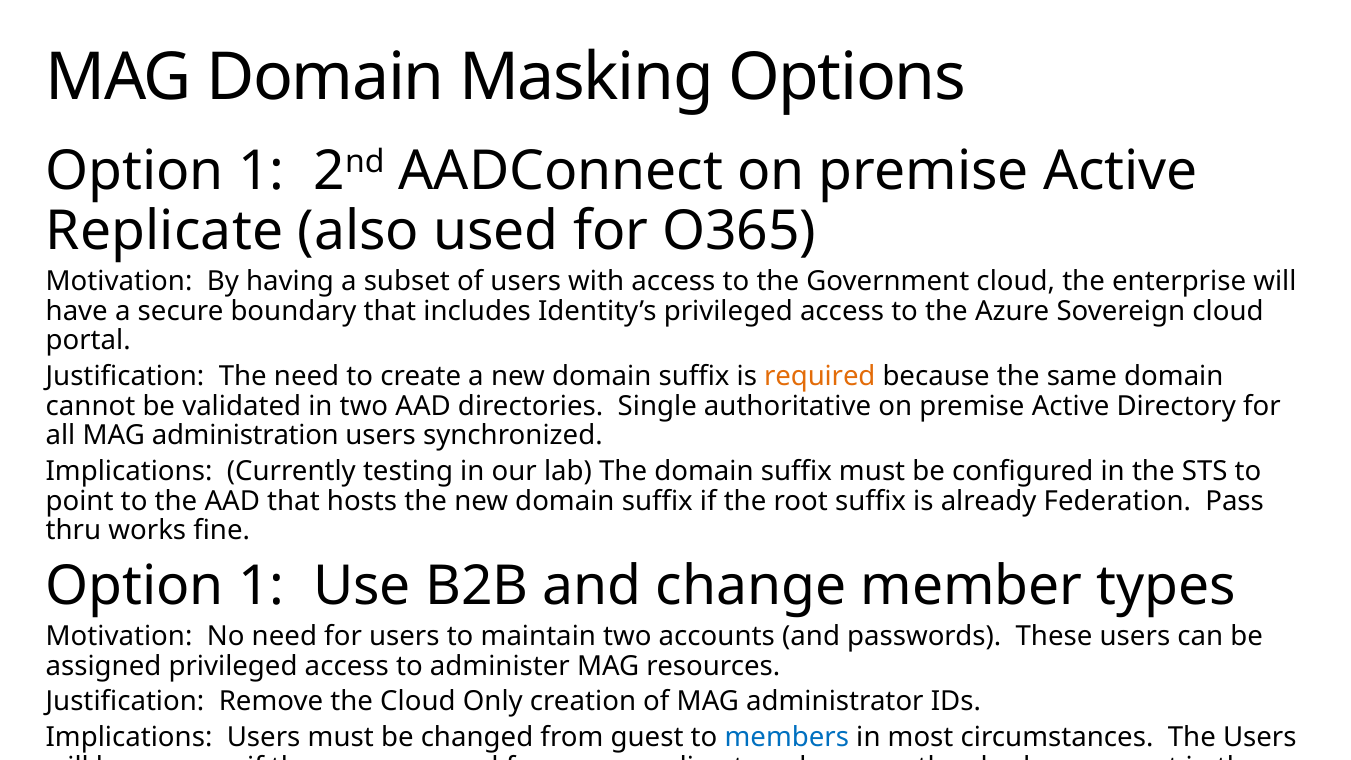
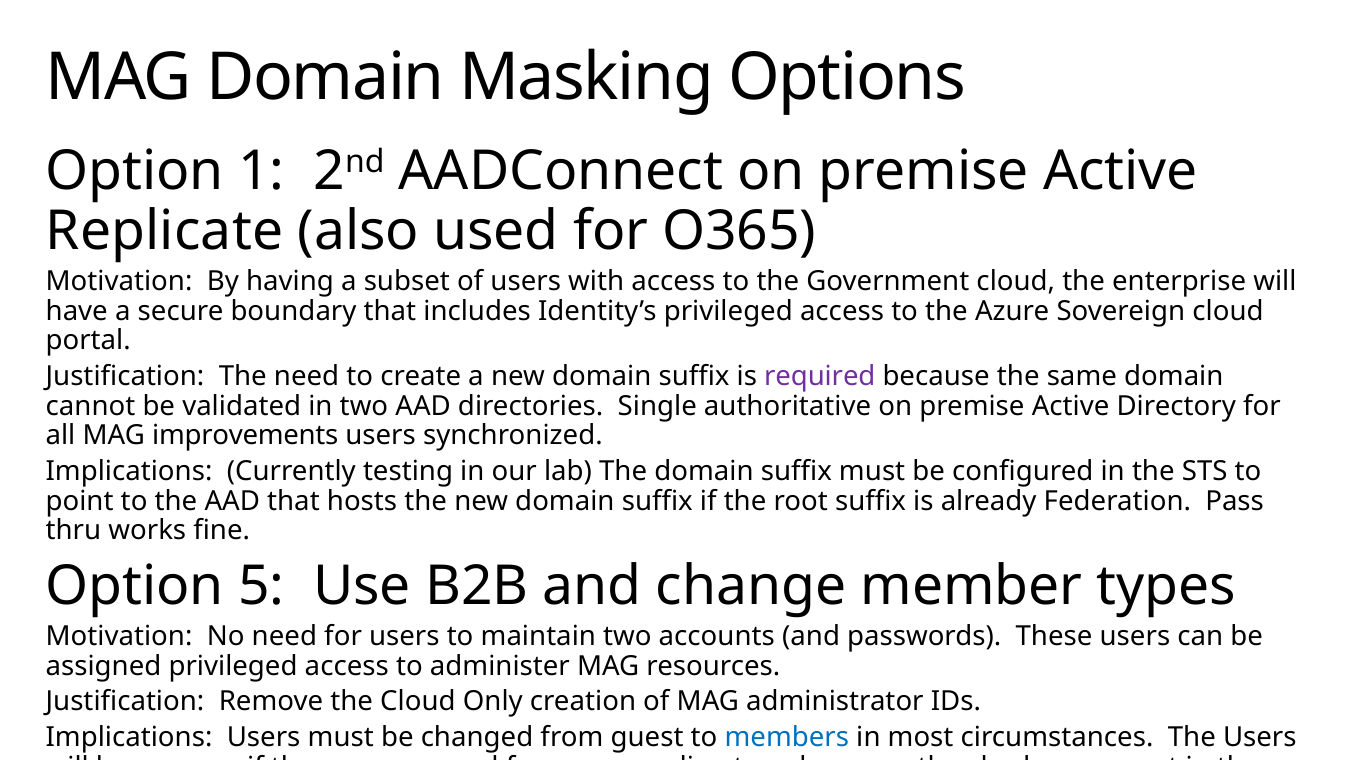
required colour: orange -> purple (820, 376)
administration: administration -> improvements (245, 436)
1: 1 -> 5 (261, 586)
